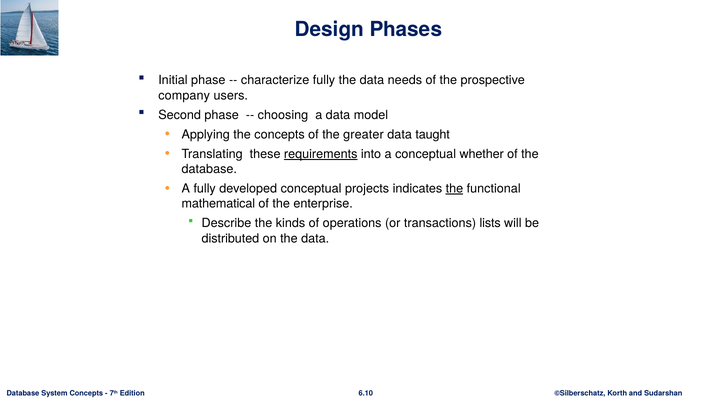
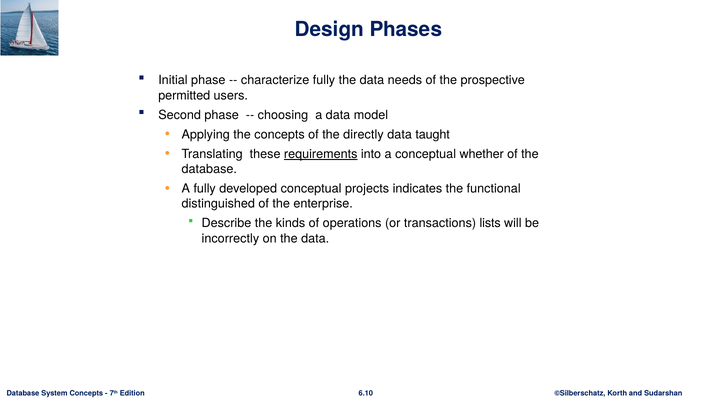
company: company -> permitted (184, 95)
greater: greater -> directly (363, 134)
the underline: present -> none (454, 189)
mathematical: mathematical -> distinguished (218, 204)
distributed: distributed -> incorrectly (230, 238)
